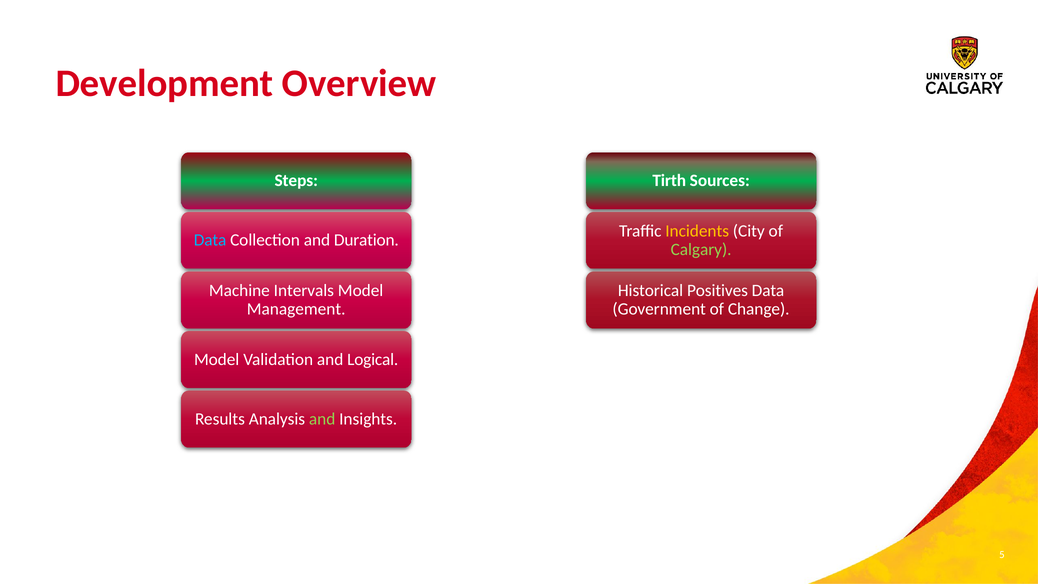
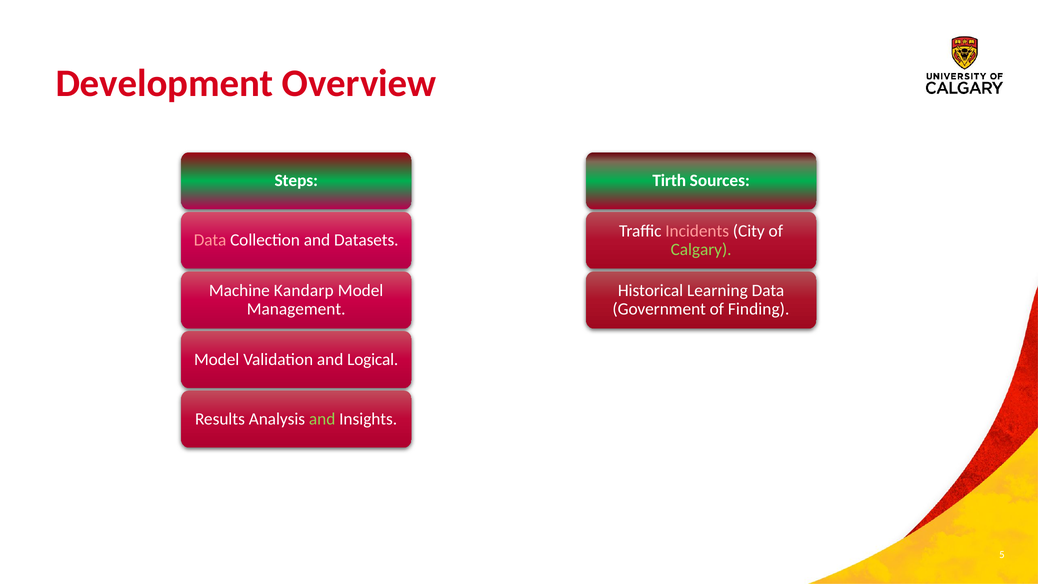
Incidents colour: yellow -> pink (697, 231)
Data colour: light blue -> pink (210, 240)
Duration: Duration -> Datasets (366, 240)
Intervals: Intervals -> Kandarp (304, 290)
Positives: Positives -> Learning (717, 290)
Change: Change -> Finding (759, 309)
